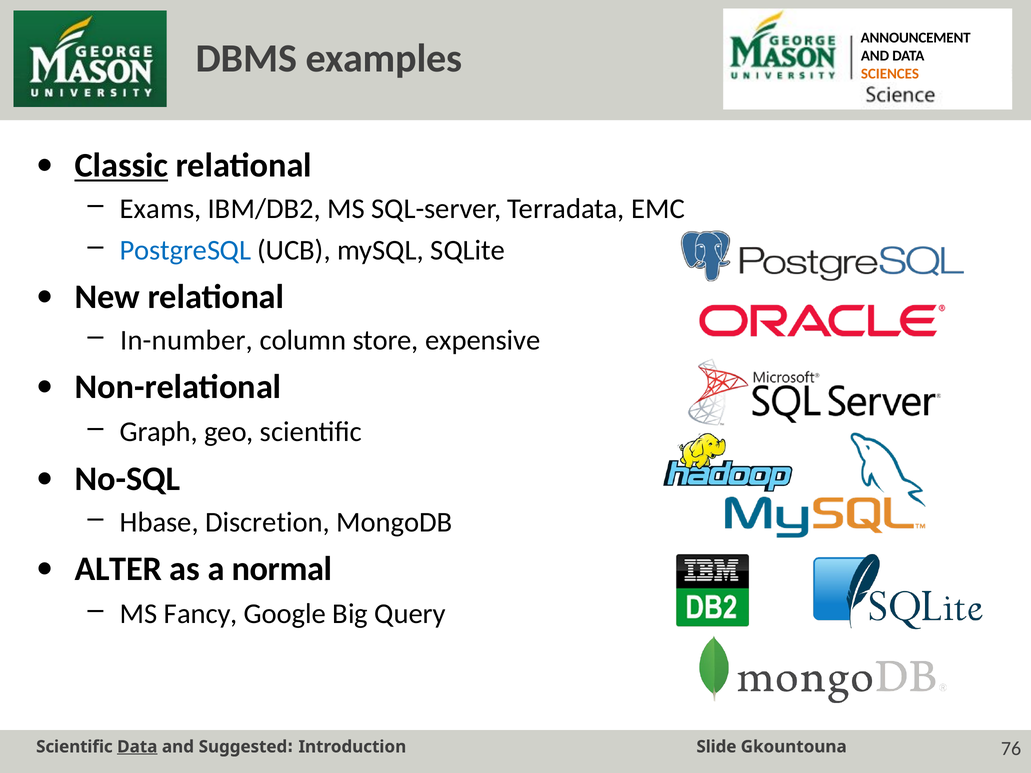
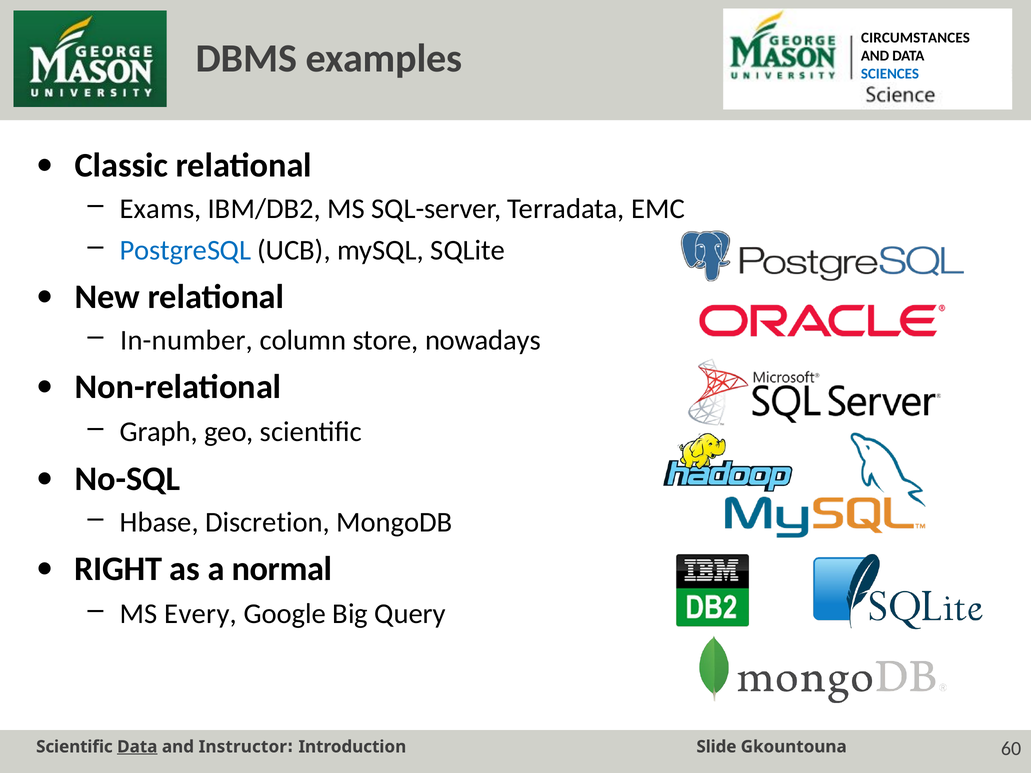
ANNOUNCEMENT: ANNOUNCEMENT -> CIRCUMSTANCES (916, 38)
SCIENCES colour: orange -> blue (890, 74)
Classic underline: present -> none (121, 166)
expensive: expensive -> nowadays (483, 341)
ALTER: ALTER -> RIGHT (118, 569)
Fancy: Fancy -> Every (201, 614)
Suggested: Suggested -> Instructor (243, 747)
76: 76 -> 60 (1011, 749)
